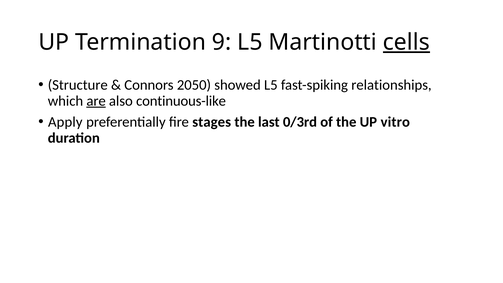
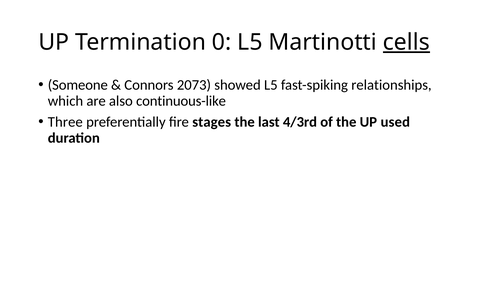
9: 9 -> 0 (222, 42)
Structure: Structure -> Someone (78, 85)
2050: 2050 -> 2073 (194, 85)
are underline: present -> none (96, 101)
Apply: Apply -> Three (65, 122)
0/3rd: 0/3rd -> 4/3rd (300, 122)
vitro: vitro -> used (395, 122)
